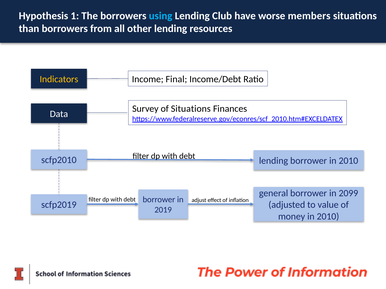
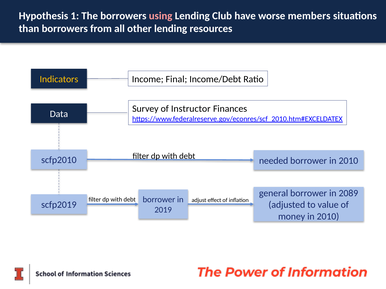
using colour: light blue -> pink (161, 16)
of Situations: Situations -> Instructor (191, 109)
lending: lending -> needed (274, 161)
2099: 2099 -> 2089 (348, 194)
